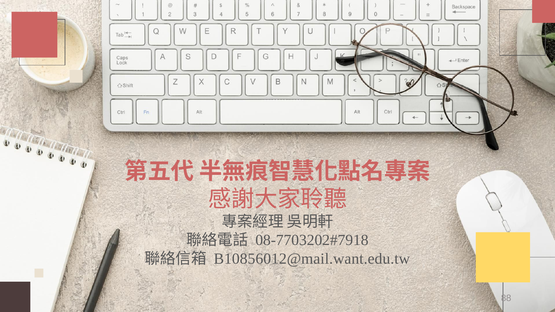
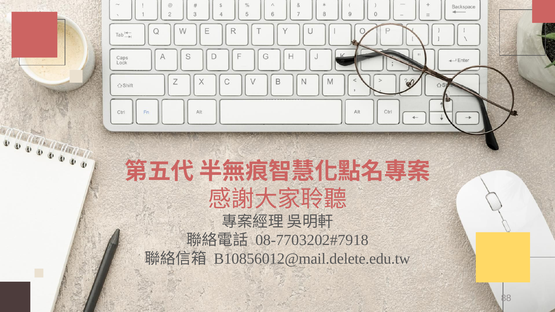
B10856012@mail.want.edu.tw: B10856012@mail.want.edu.tw -> B10856012@mail.delete.edu.tw (312, 259)
